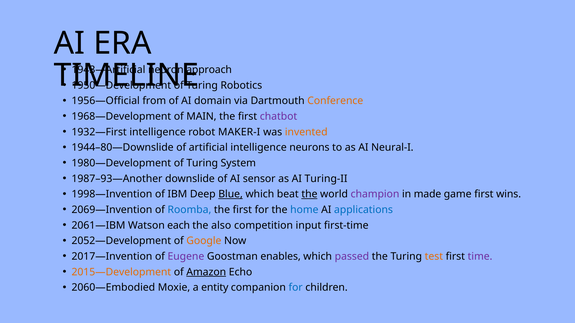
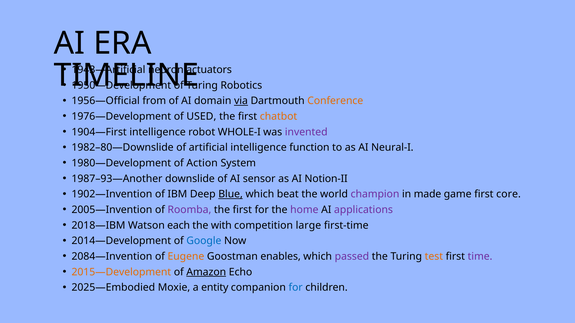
approach: approach -> actuators (209, 70)
via underline: none -> present (241, 101)
1968—Development: 1968—Development -> 1976—Development (121, 117)
MAIN: MAIN -> USED (201, 117)
chatbot colour: purple -> orange (279, 117)
1932—First: 1932—First -> 1904—First (99, 132)
MAKER-I: MAKER-I -> WHOLE-I (239, 132)
invented colour: orange -> purple (306, 132)
1944–80—Downslide: 1944–80—Downslide -> 1982–80—Downslide (123, 148)
neurons: neurons -> function (309, 148)
1980—Development of Turing: Turing -> Action (202, 163)
Turing-II: Turing-II -> Notion-II (326, 179)
1998—Invention: 1998—Invention -> 1902—Invention (112, 194)
the underline: present -> none (309, 194)
wins: wins -> core (509, 194)
2069—Invention: 2069—Invention -> 2005—Invention (112, 210)
Roomba colour: blue -> purple (189, 210)
home colour: blue -> purple (304, 210)
applications colour: blue -> purple (363, 210)
2061—IBM: 2061—IBM -> 2018—IBM (98, 226)
also: also -> with (221, 226)
input: input -> large (308, 226)
2052—Development: 2052—Development -> 2014—Development (121, 241)
Google colour: orange -> blue (204, 241)
2017—Invention: 2017—Invention -> 2084—Invention (112, 257)
Eugene colour: purple -> orange (186, 257)
2060—Embodied: 2060—Embodied -> 2025—Embodied (113, 288)
